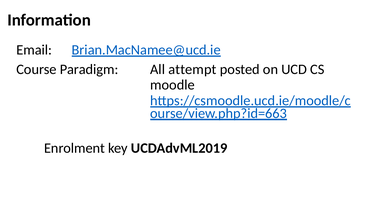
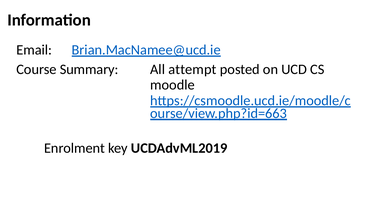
Paradigm: Paradigm -> Summary (89, 69)
